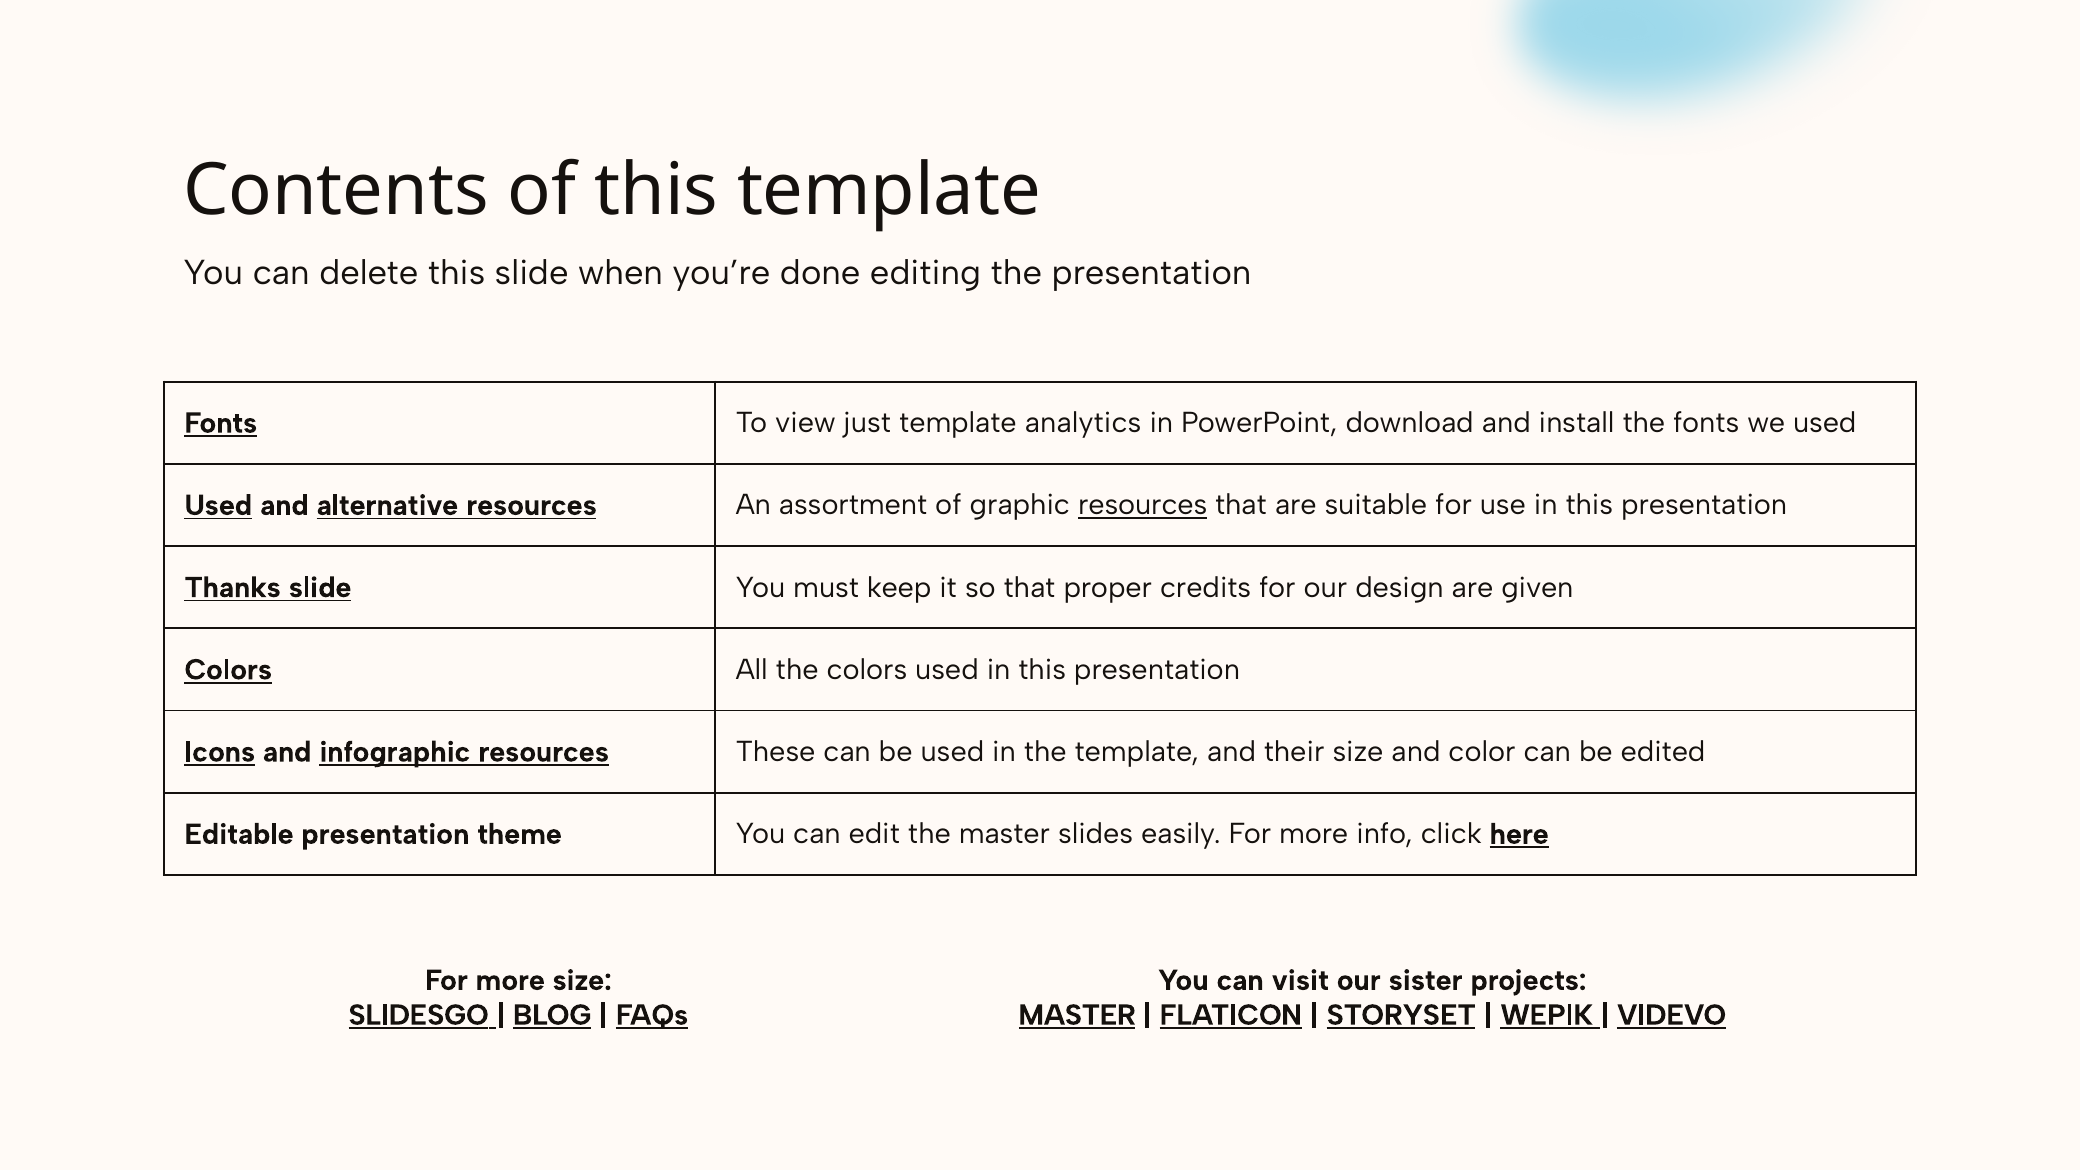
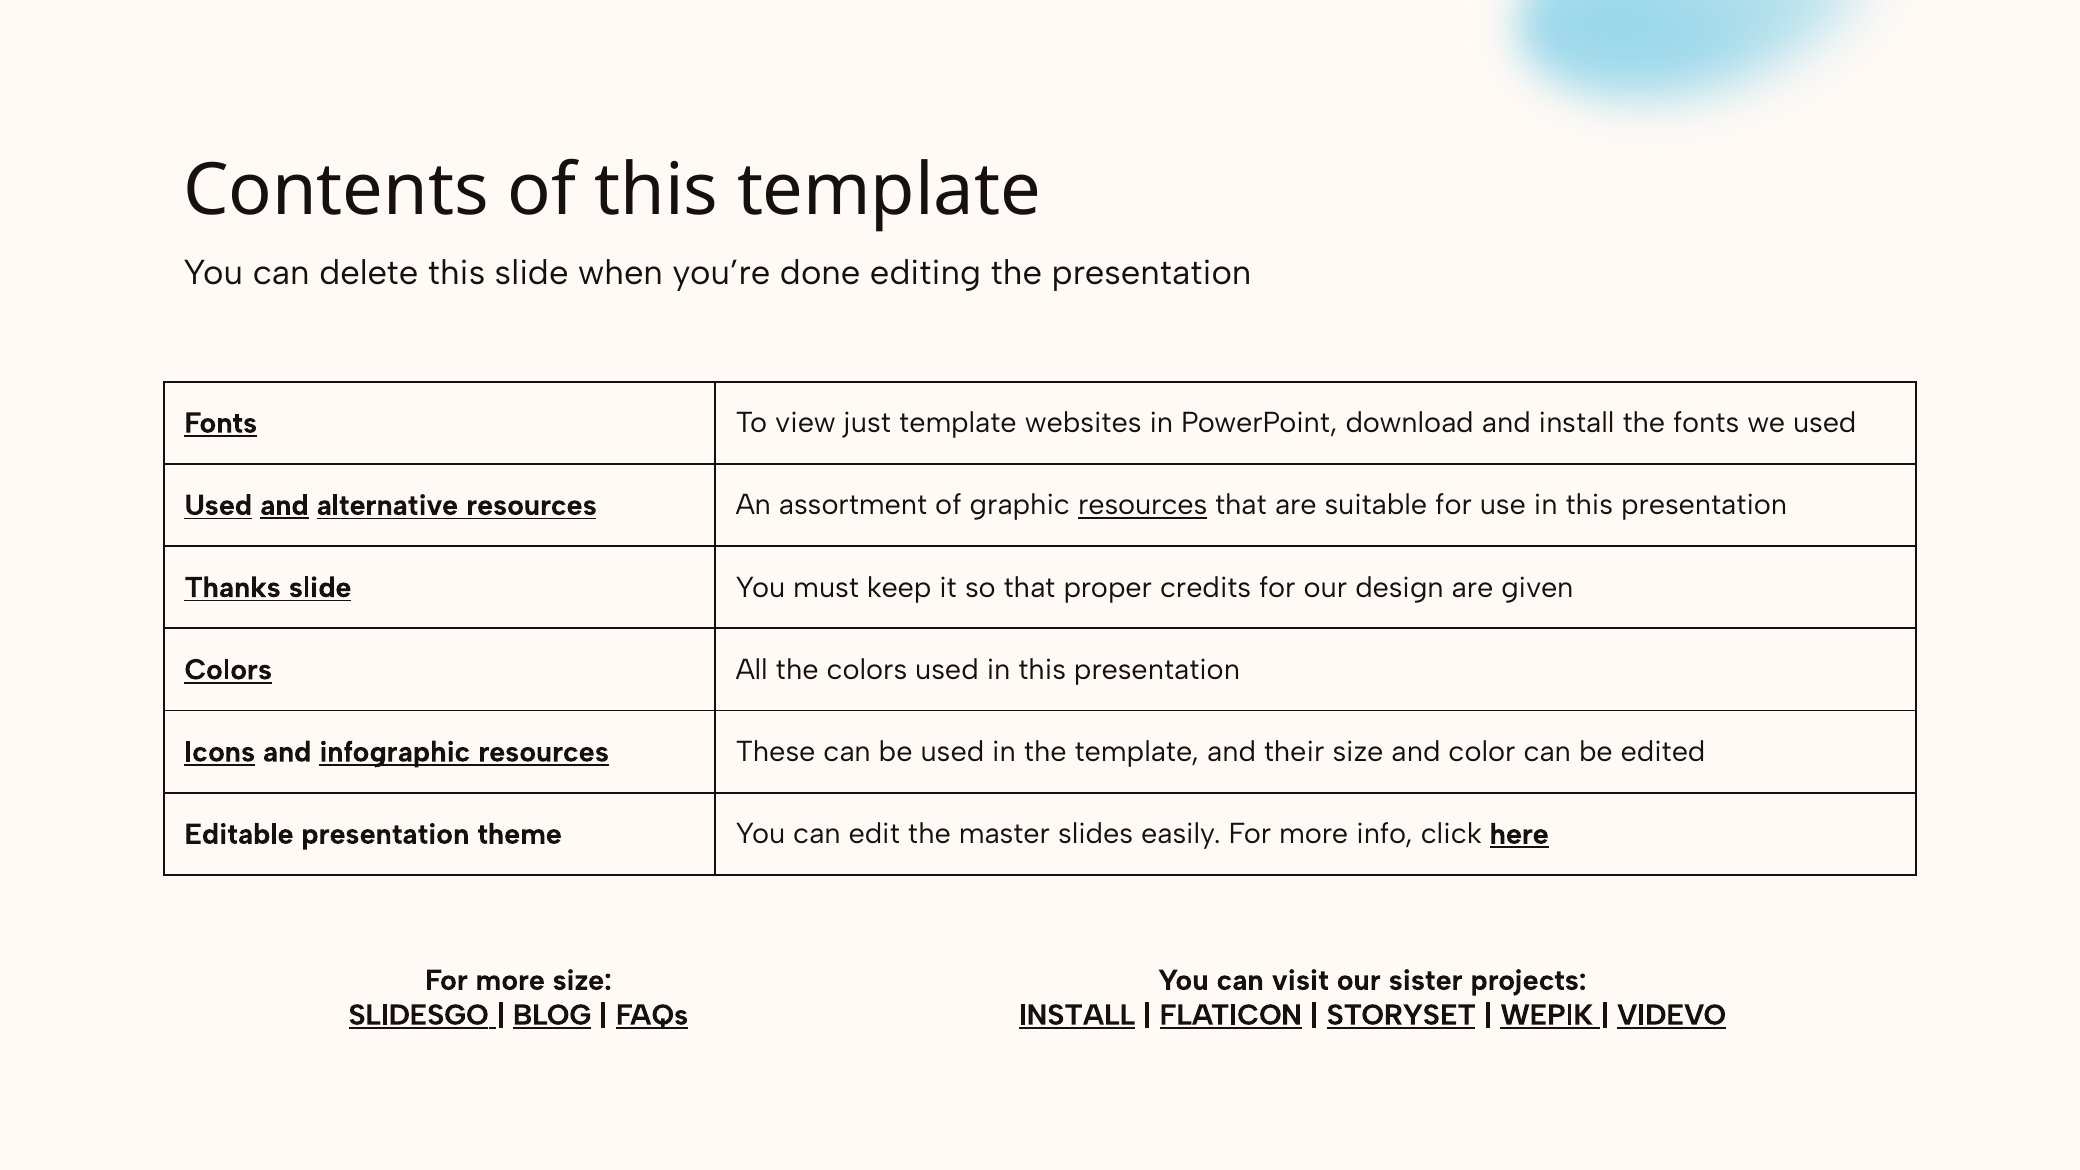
analytics: analytics -> websites (1083, 423)
and underline: none -> present (284, 505)
MASTER: MASTER -> INSTALL (1077, 1015)
